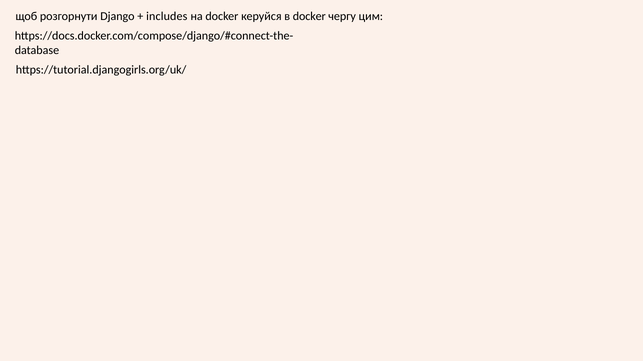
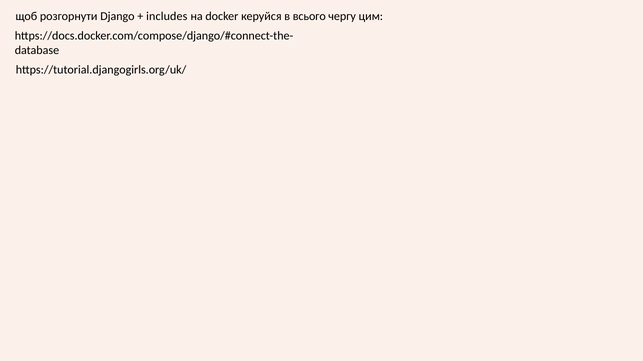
в docker: docker -> всього (309, 16)
